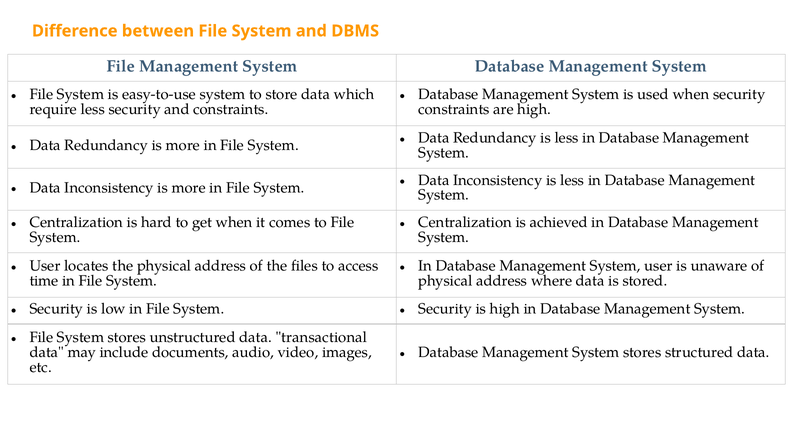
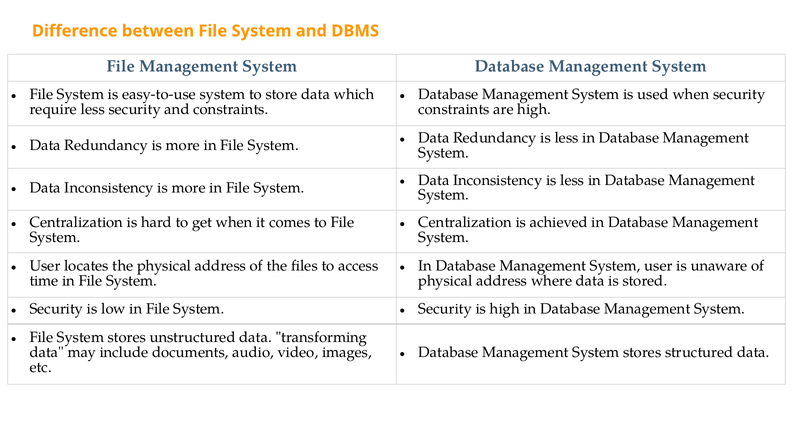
transactional: transactional -> transforming (322, 338)
